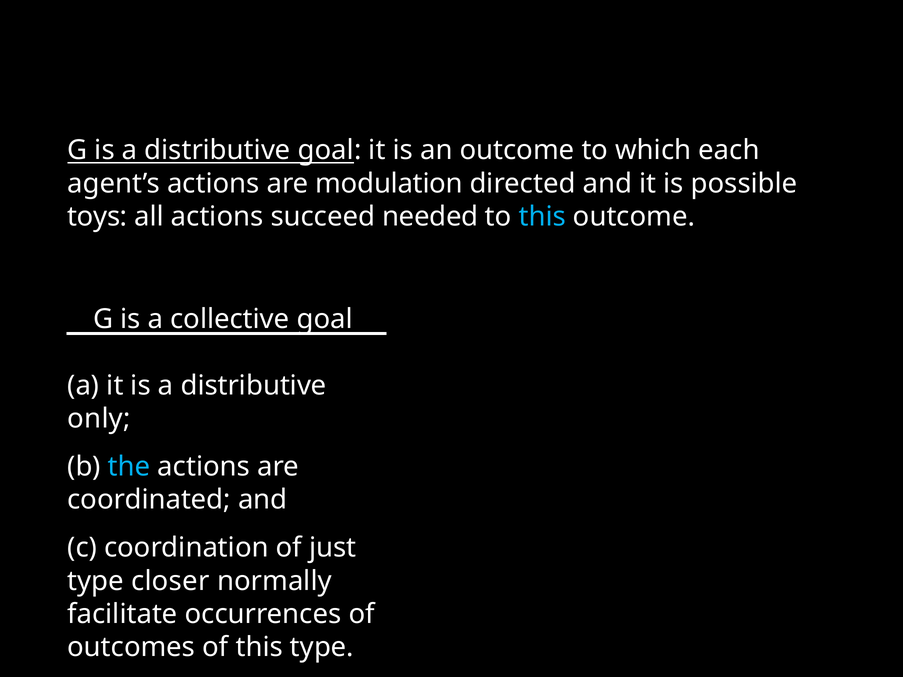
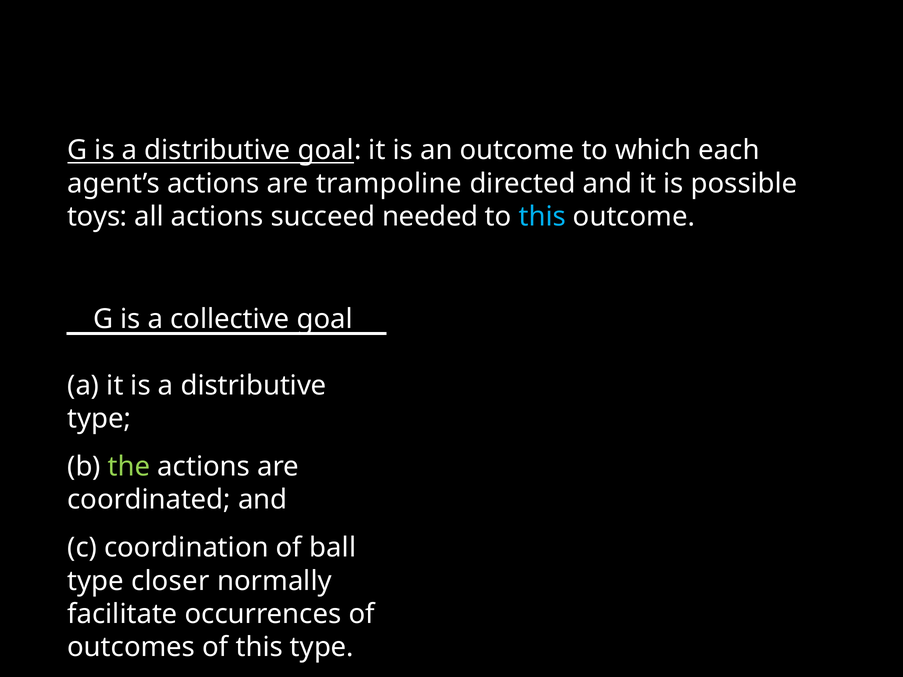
modulation: modulation -> trampoline (389, 184)
only: only -> type (99, 419)
the colour: light blue -> light green (129, 467)
just: just -> ball (333, 548)
